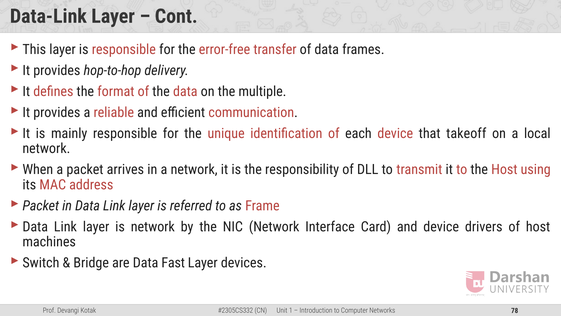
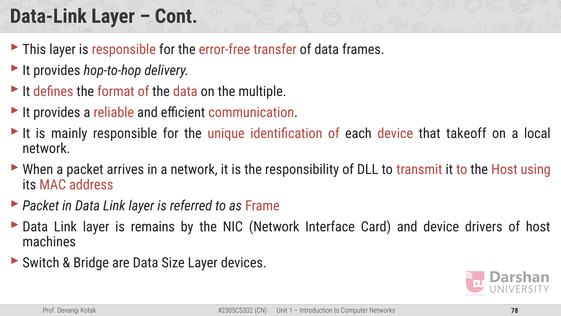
is network: network -> remains (153, 227)
Fast: Fast -> Size (173, 263)
